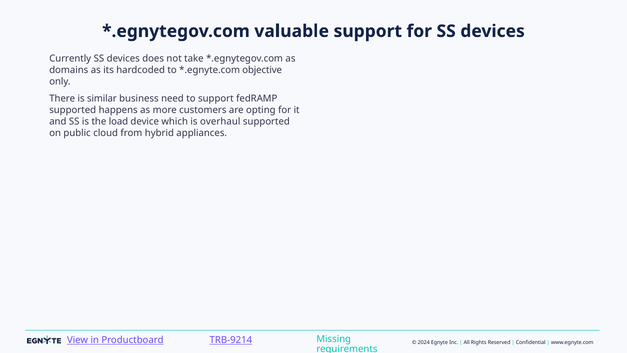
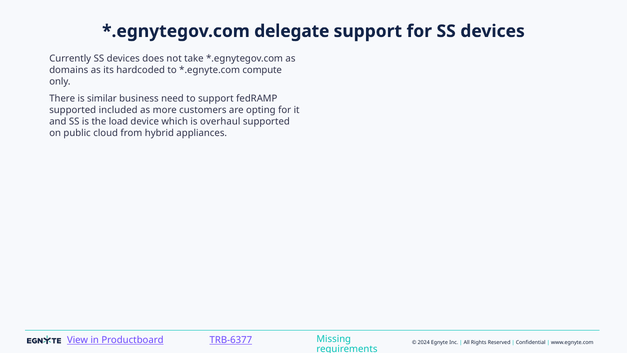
valuable: valuable -> delegate (292, 31)
objective: objective -> compute (262, 70)
happens: happens -> included (118, 110)
TRB-9214: TRB-9214 -> TRB-6377 (231, 340)
